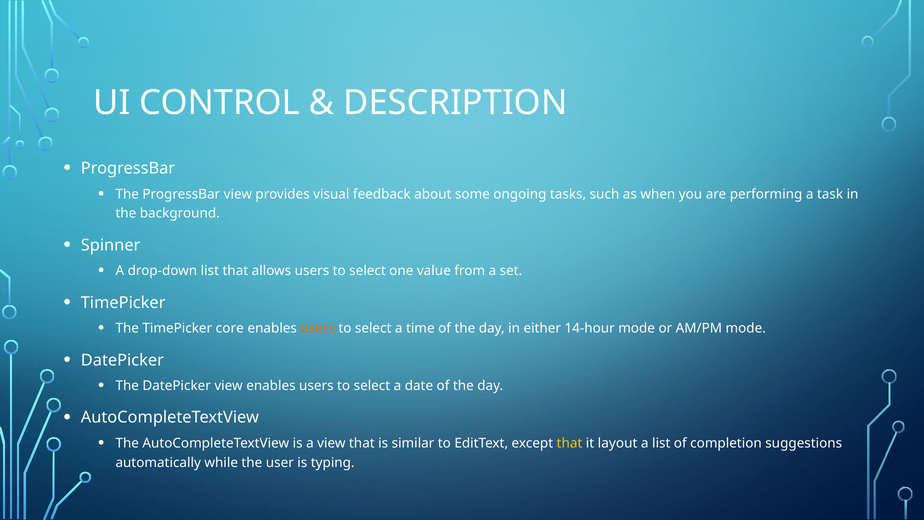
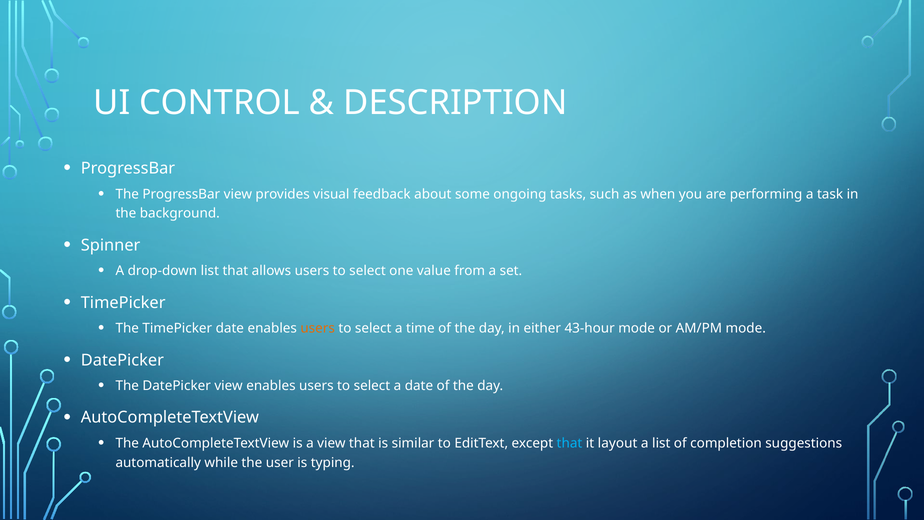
TimePicker core: core -> date (230, 328)
14-hour: 14-hour -> 43-hour (590, 328)
that colour: yellow -> light blue (569, 443)
